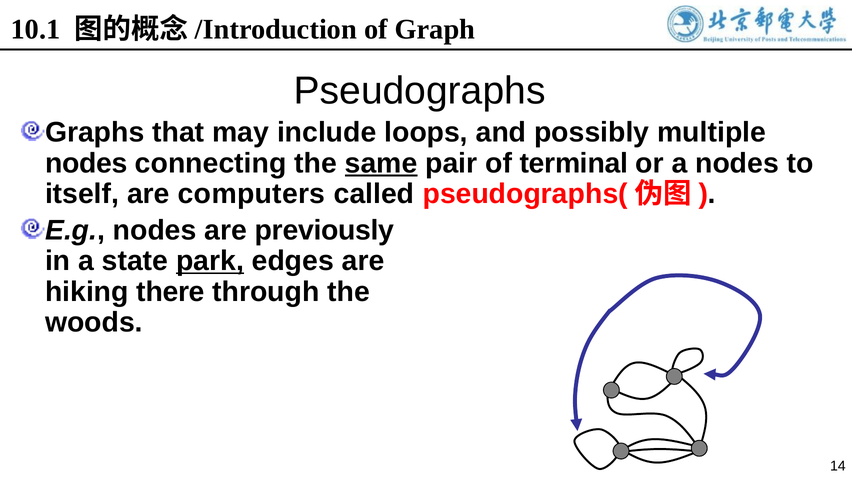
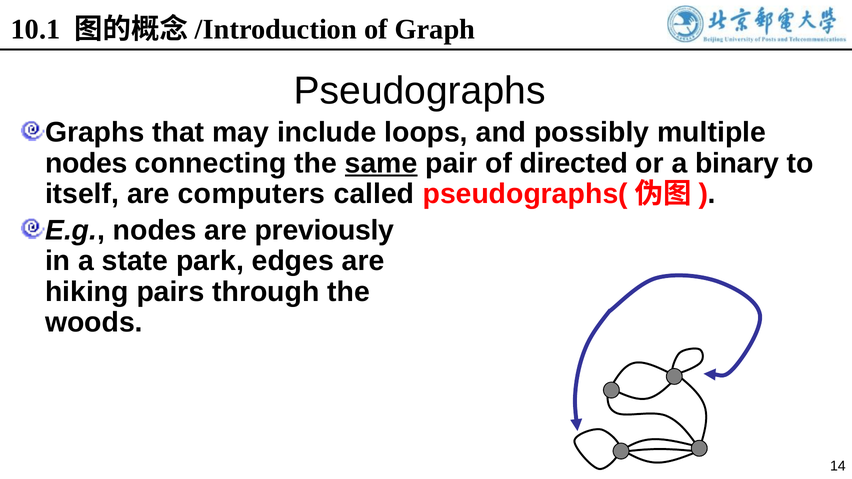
terminal: terminal -> directed (574, 163)
a nodes: nodes -> binary (737, 163)
park underline: present -> none (210, 261)
there: there -> pairs (170, 292)
